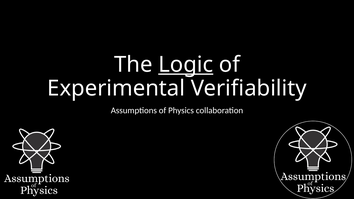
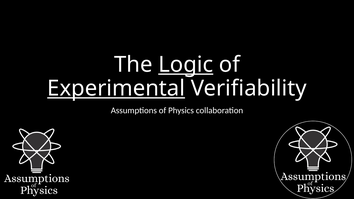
Experimental underline: none -> present (116, 88)
